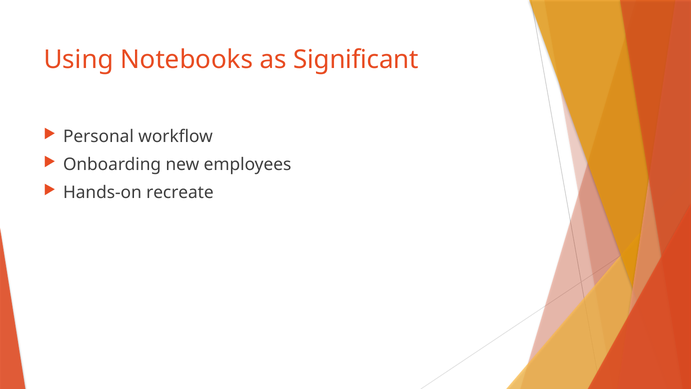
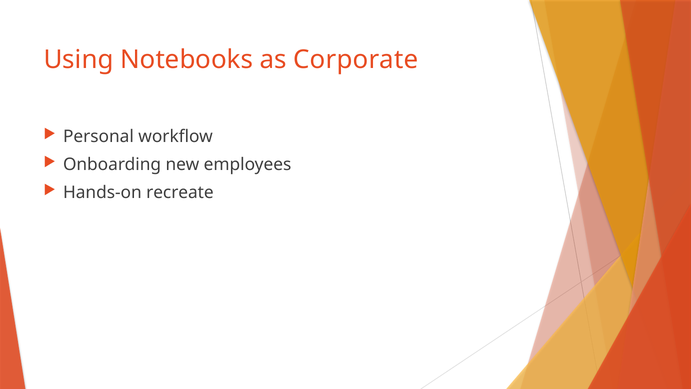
Significant: Significant -> Corporate (356, 59)
